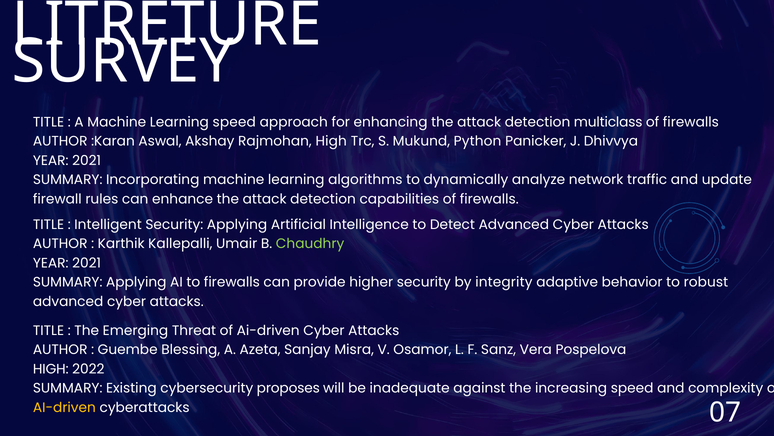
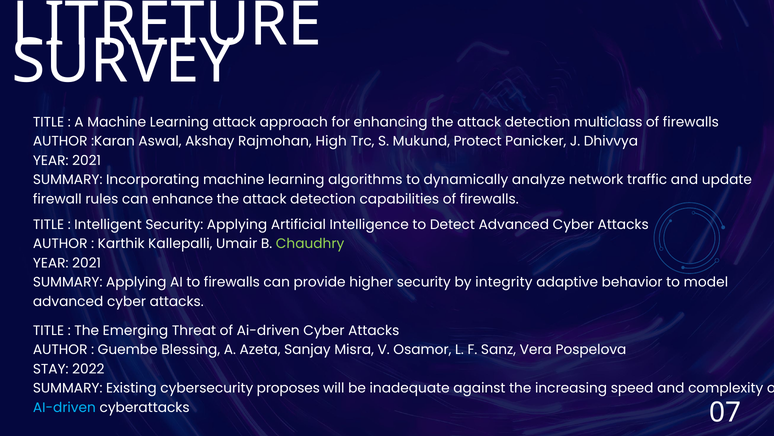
Learning speed: speed -> attack (234, 122)
Python: Python -> Protect (478, 141)
robust: robust -> model (706, 282)
HIGH: HIGH -> STAY (51, 368)
AI-driven colour: yellow -> light blue (64, 407)
